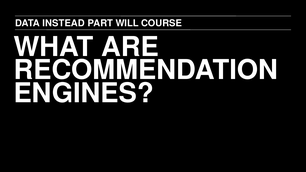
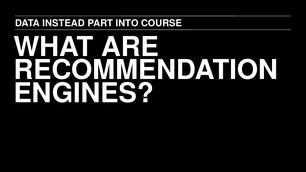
WILL: WILL -> INTO (127, 23)
